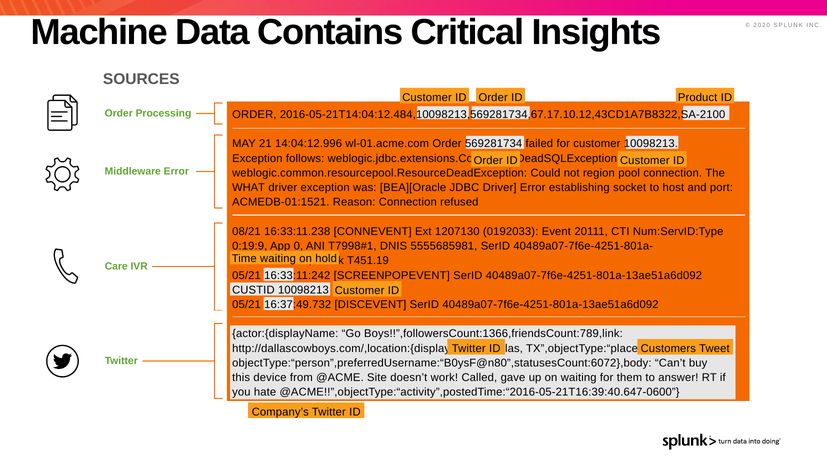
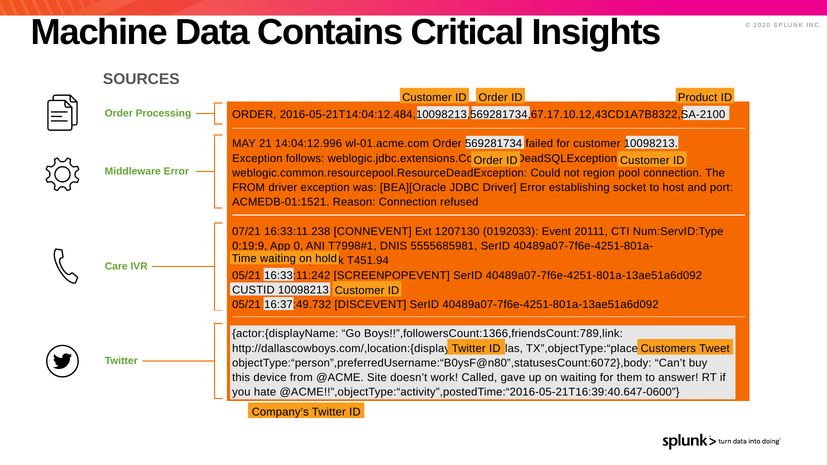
WHAT: WHAT -> FROM (249, 188)
08/21: 08/21 -> 07/21 (246, 232)
T451.19: T451.19 -> T451.94 (368, 261)
